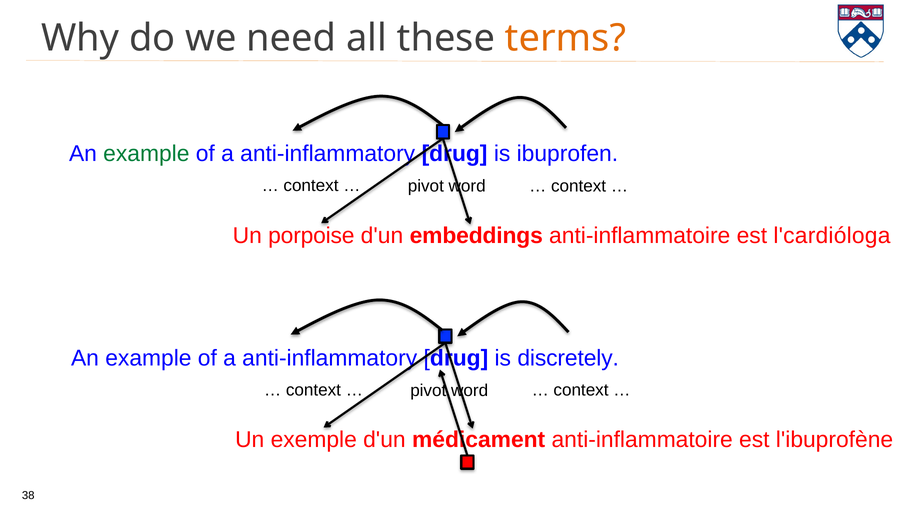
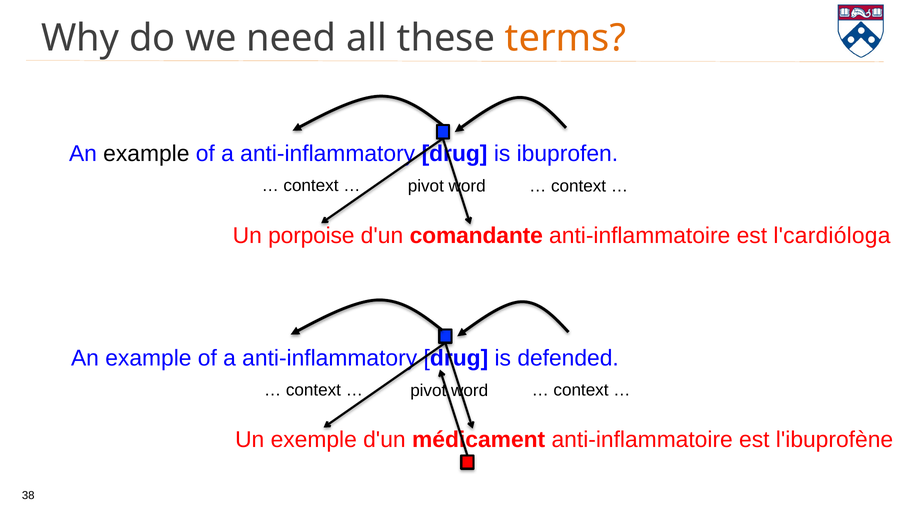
example colour: green -> black (146, 154)
embeddings: embeddings -> comandante (476, 235)
discretely: discretely -> defended (568, 358)
